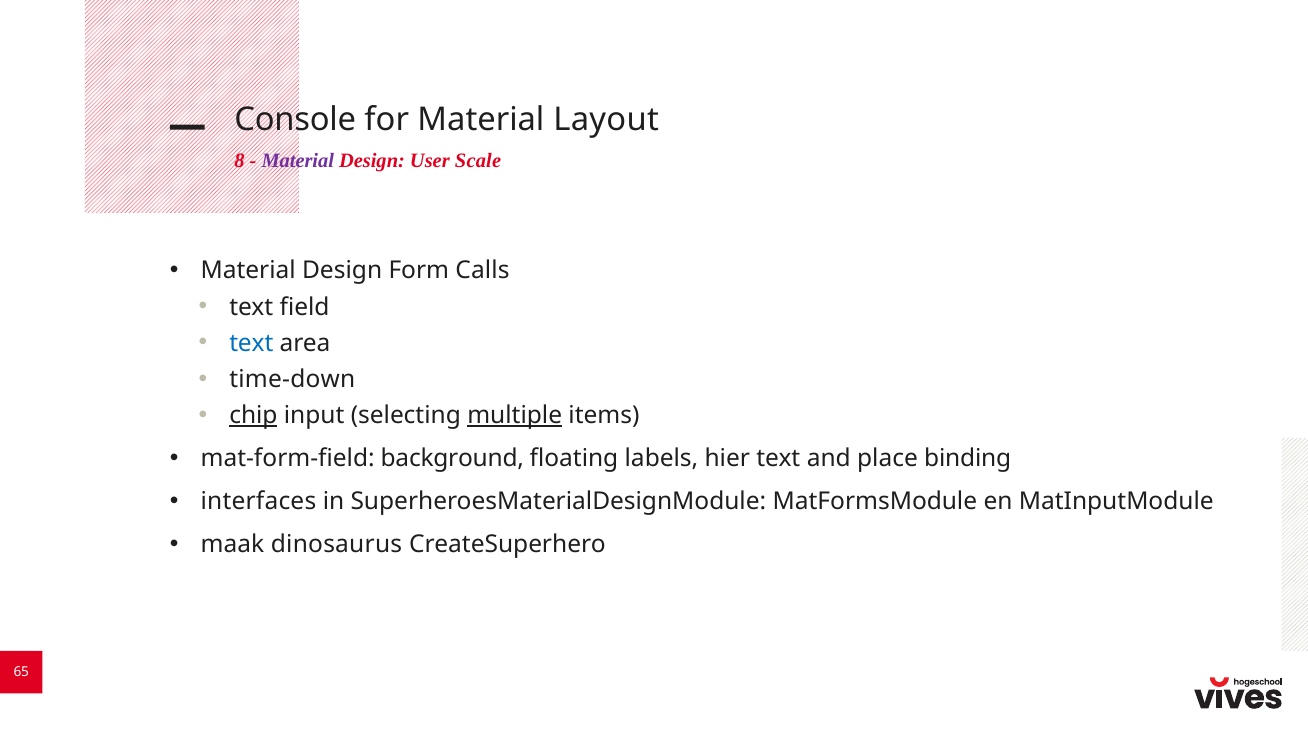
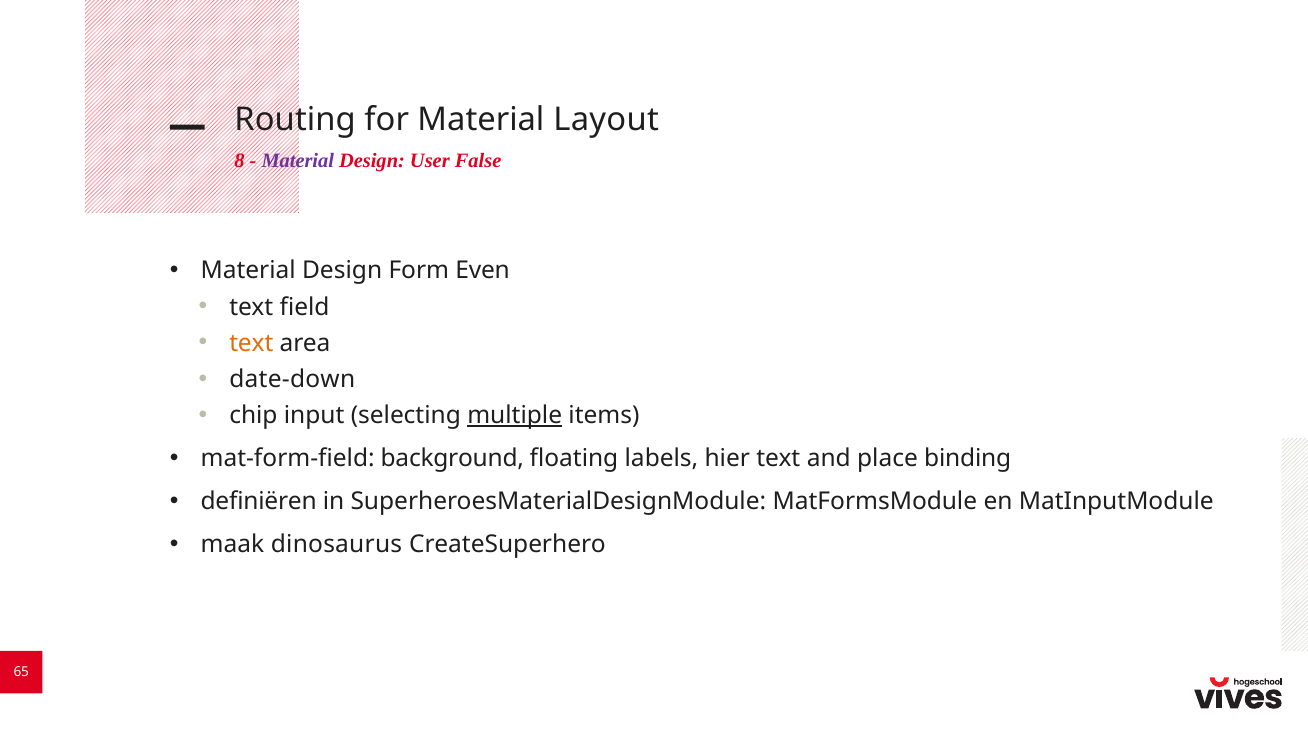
Console: Console -> Routing (295, 120)
Scale: Scale -> False (478, 161)
Calls: Calls -> Even (483, 271)
text colour: blue -> orange (251, 343)
time-down: time-down -> date-down (292, 379)
chip underline: present -> none (253, 416)
interfaces: interfaces -> definiëren (259, 502)
